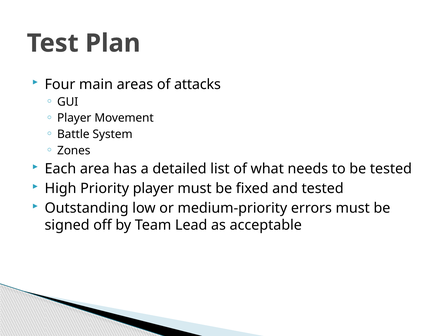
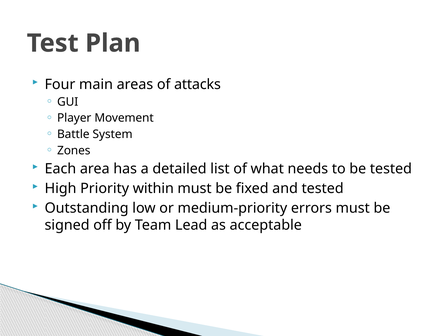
Priority player: player -> within (153, 188)
